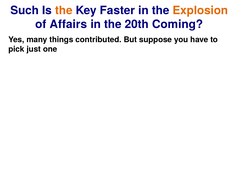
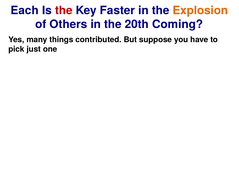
Such: Such -> Each (25, 10)
the colour: orange -> red (64, 10)
Affairs: Affairs -> Others (68, 24)
